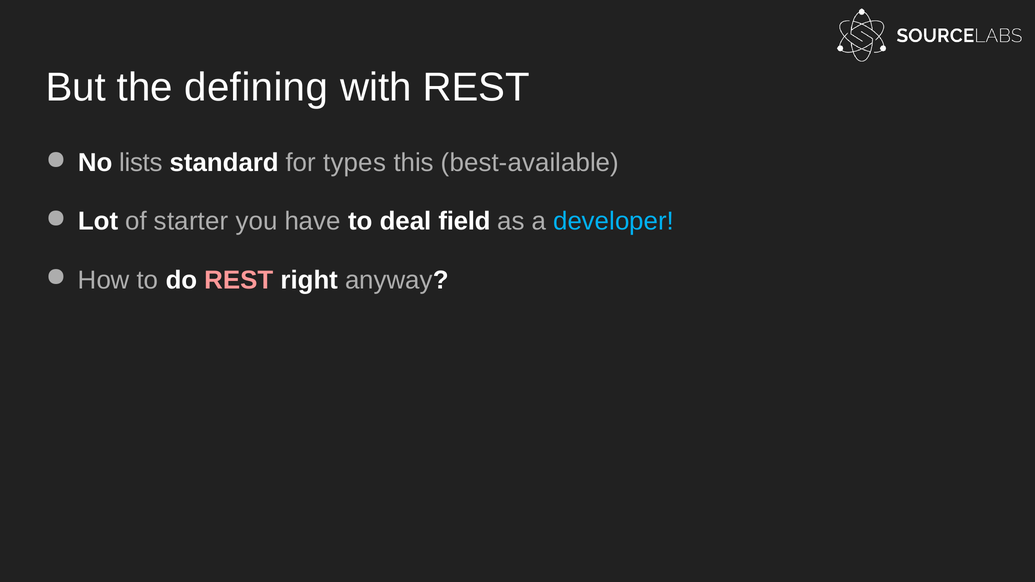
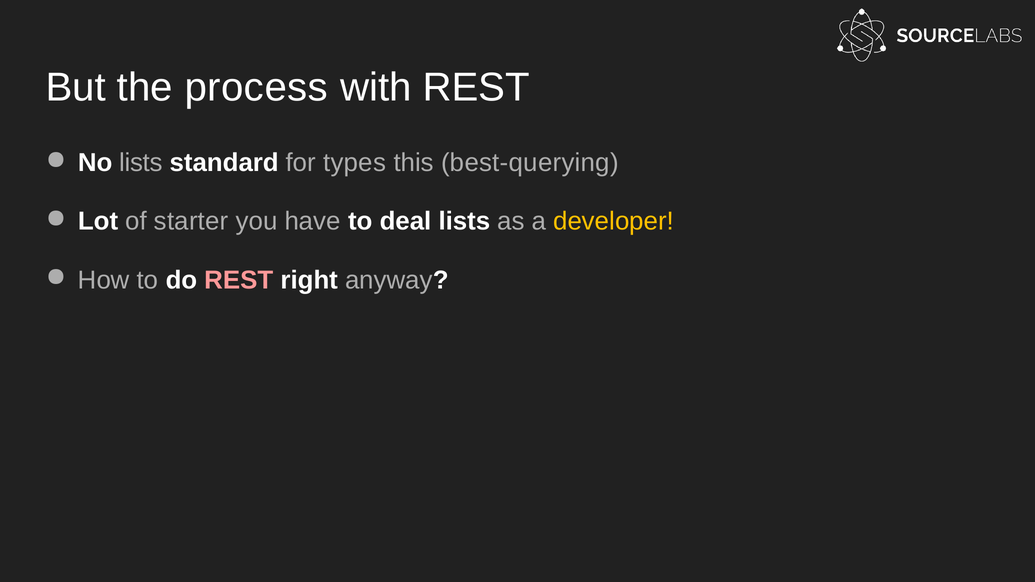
defining: defining -> process (256, 88)
best-available: best-available -> best-querying (530, 163)
deal field: field -> lists (464, 221)
developer colour: light blue -> yellow (614, 221)
